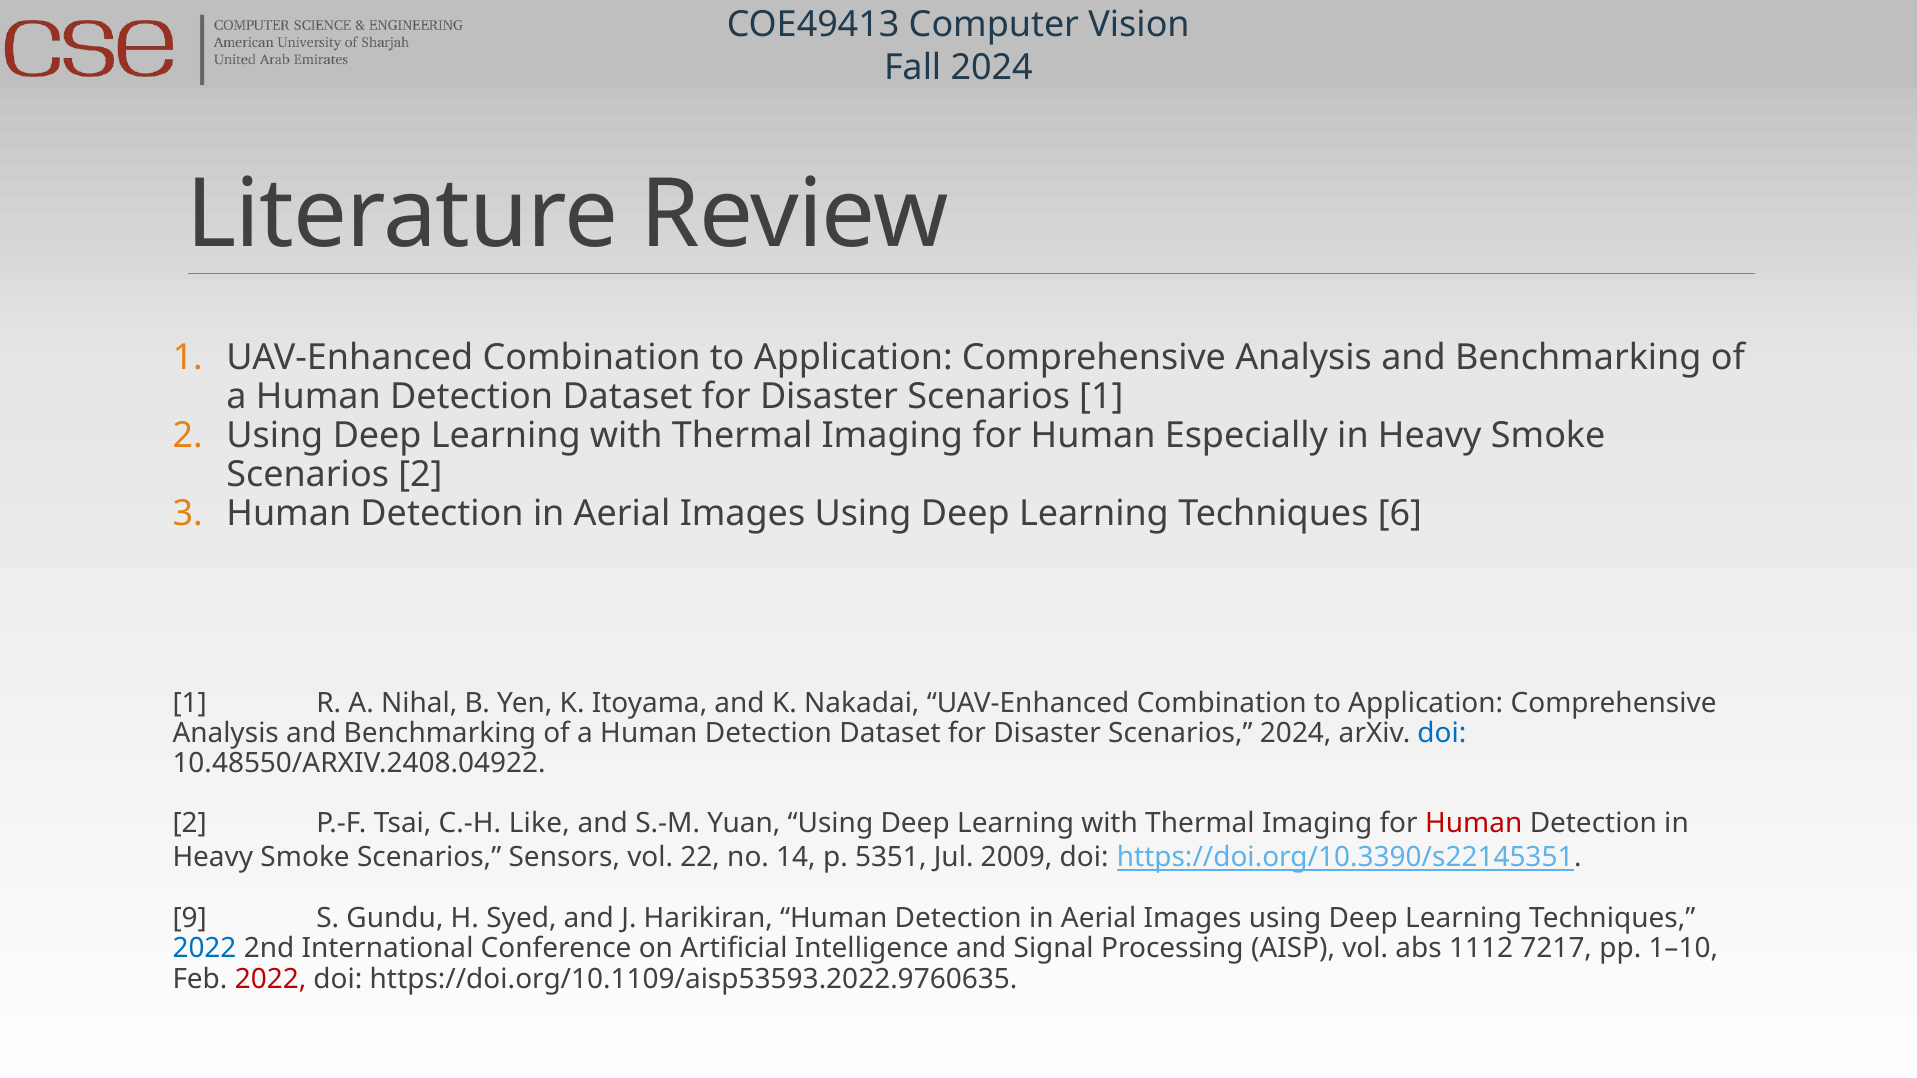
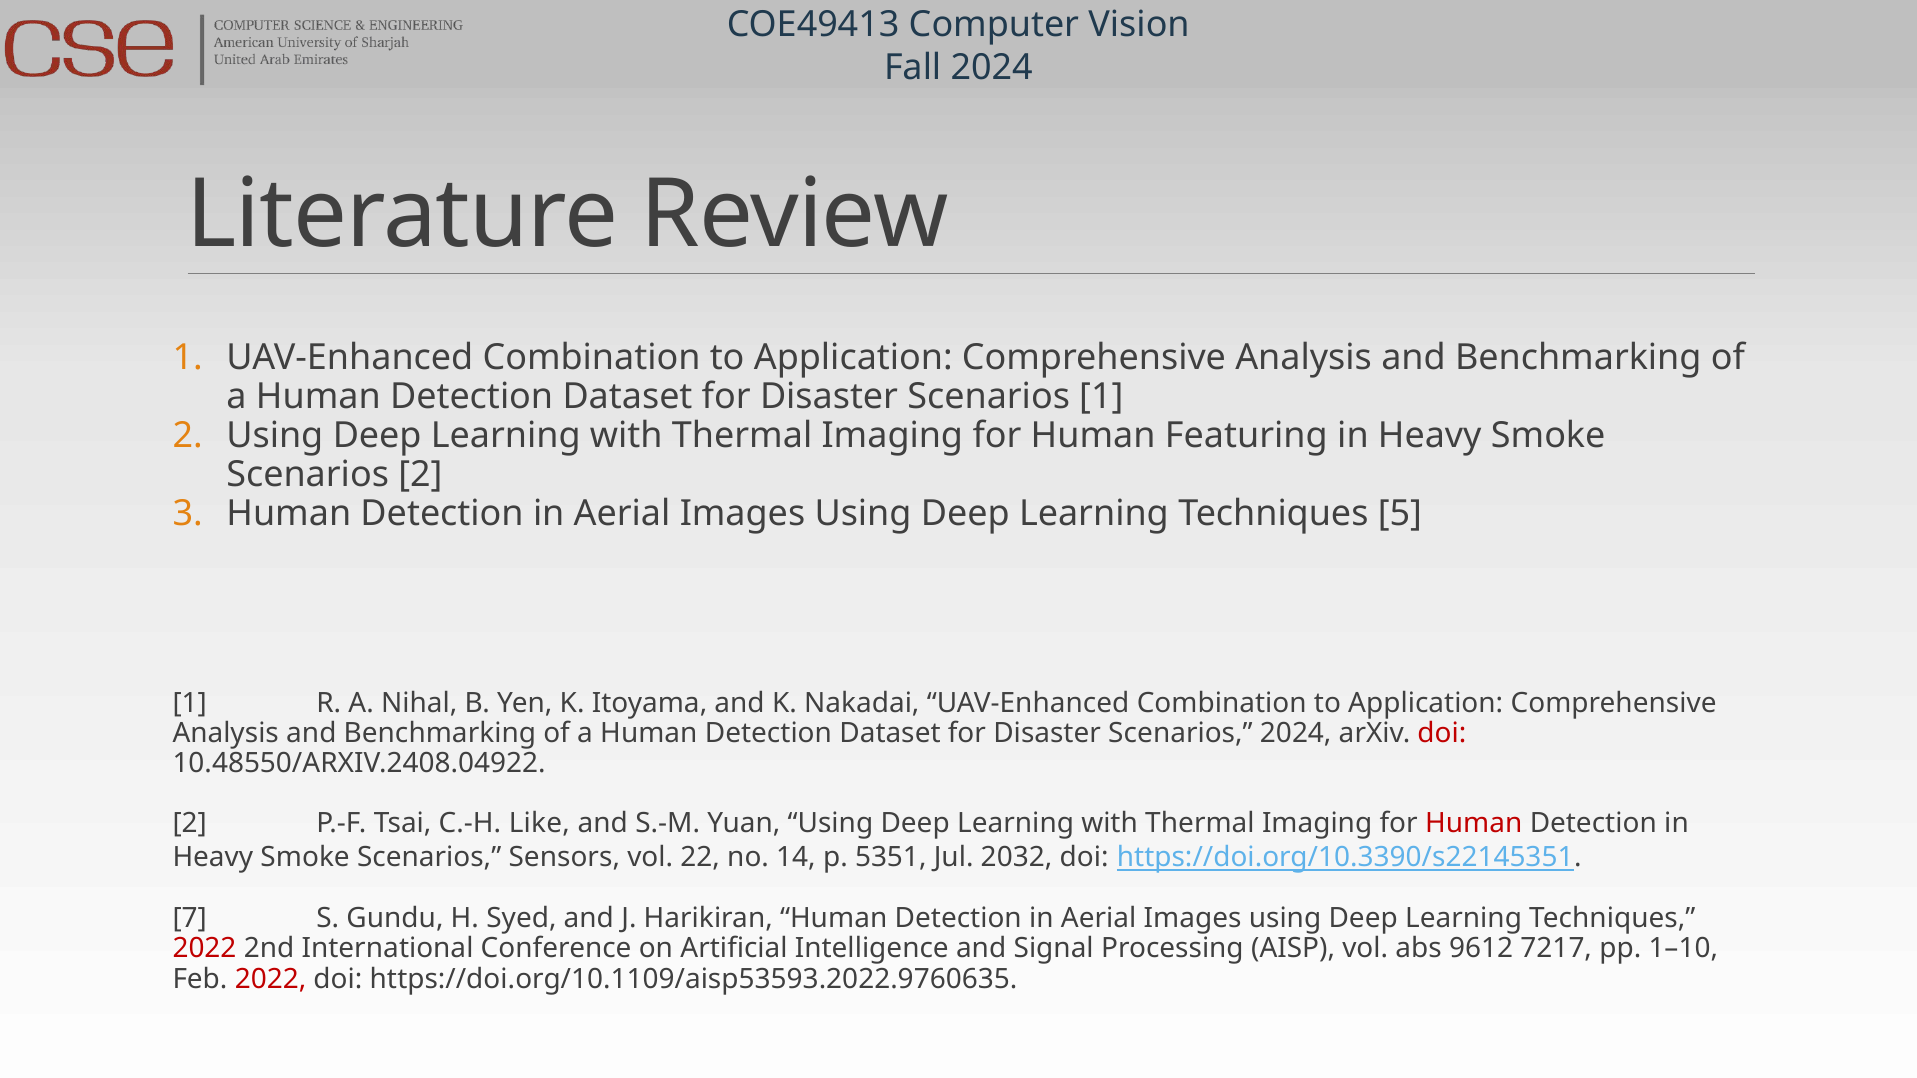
Especially: Especially -> Featuring (1246, 436)
6: 6 -> 5 (1400, 513)
doi colour: blue -> red (1442, 733)
2009: 2009 -> 2032 (1017, 857)
9: 9 -> 7 (190, 919)
2022 colour: blue -> red (204, 949)
1112: 1112 -> 9612 (1481, 949)
